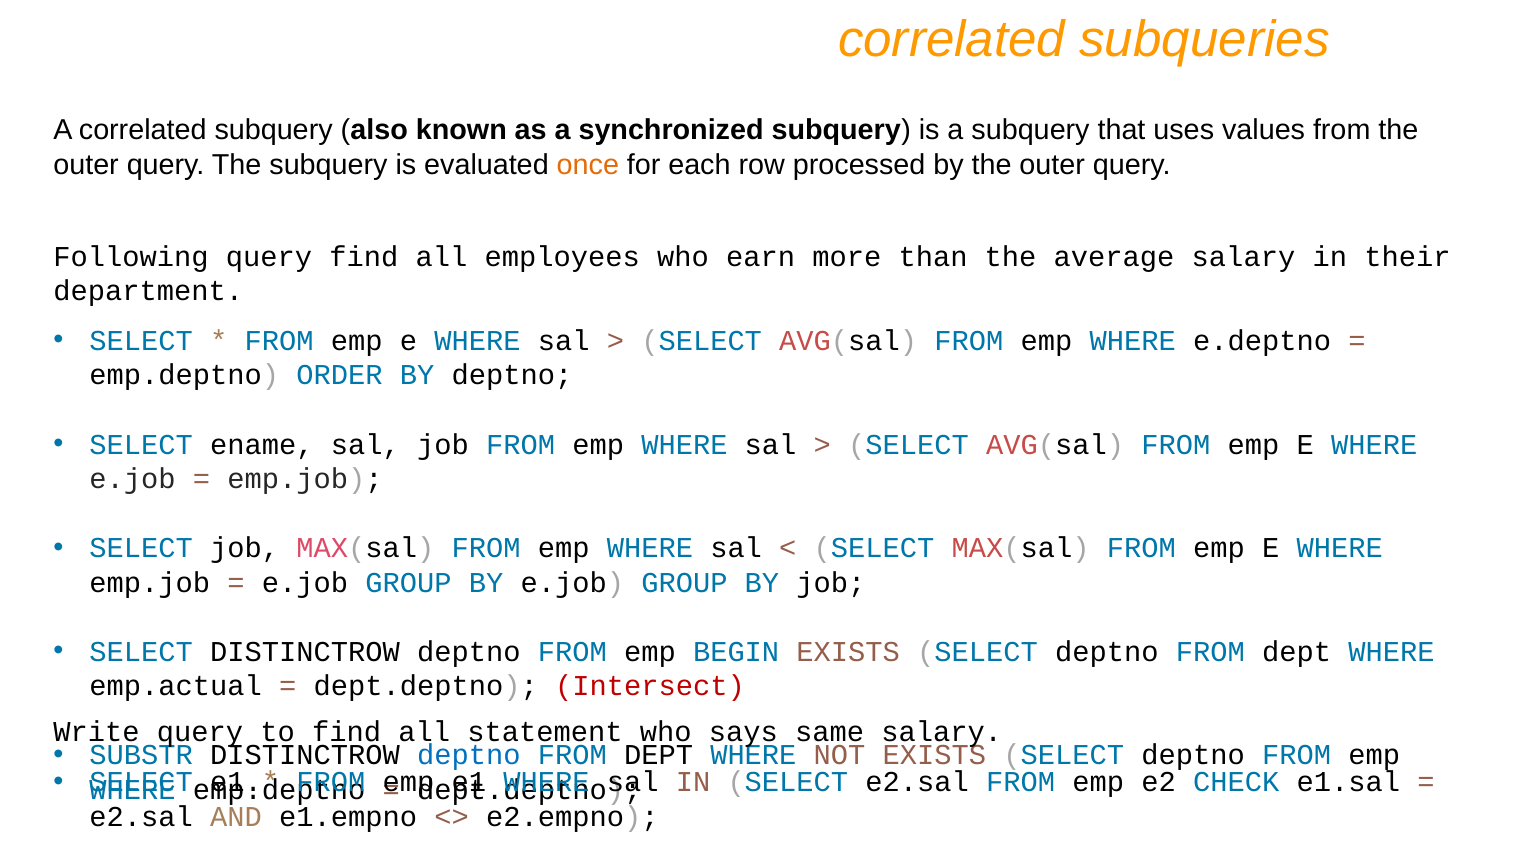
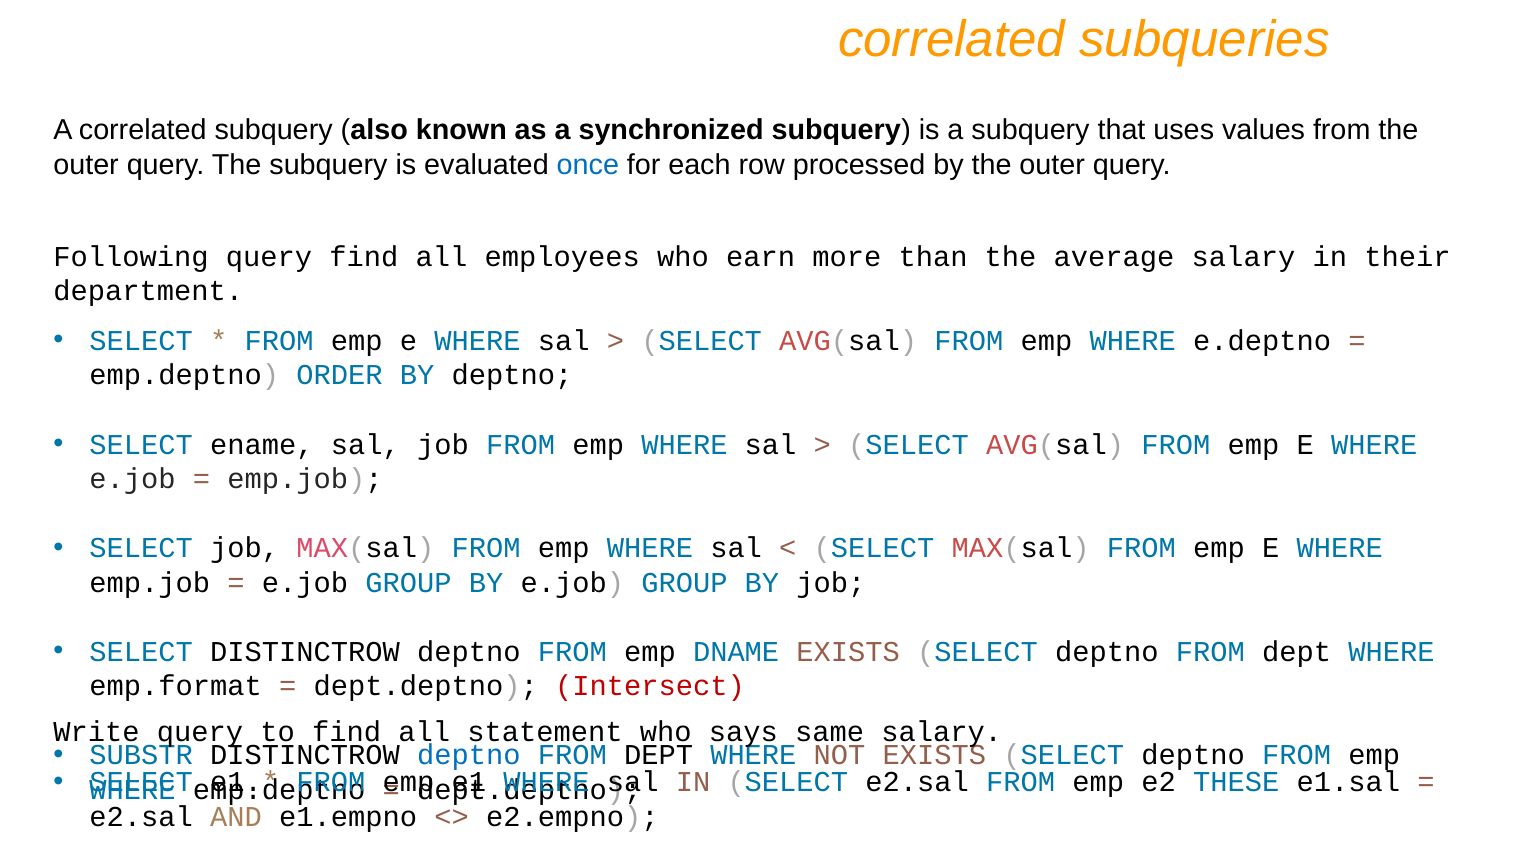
once colour: orange -> blue (588, 165)
BEGIN: BEGIN -> DNAME (736, 651)
emp.actual: emp.actual -> emp.format (176, 686)
CHECK: CHECK -> THESE (1236, 782)
